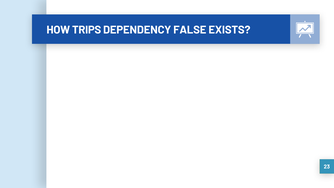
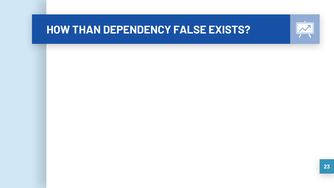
TRIPS: TRIPS -> THAN (87, 30)
